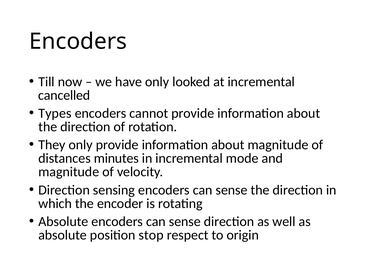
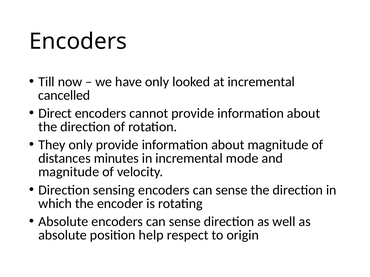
Types: Types -> Direct (55, 114)
stop: stop -> help (151, 235)
